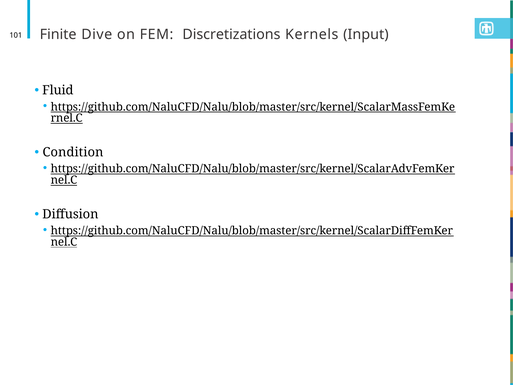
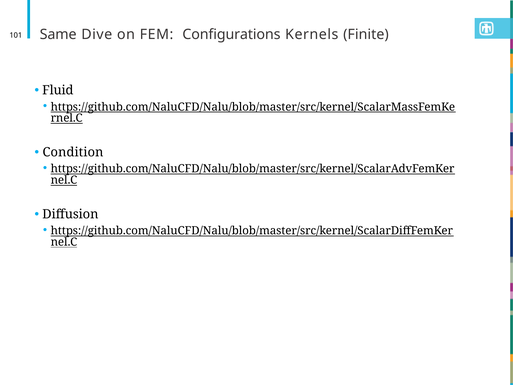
Finite: Finite -> Same (58, 34)
Discretizations: Discretizations -> Configurations (231, 34)
Input: Input -> Finite (366, 34)
